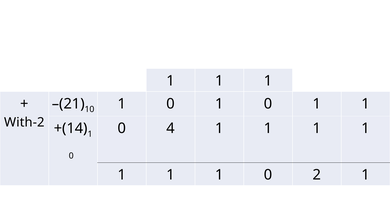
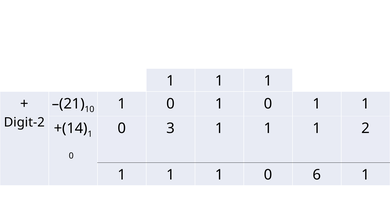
With-2: With-2 -> Digit-2 (24, 123)
4: 4 -> 3 (171, 129)
1: 1 -> 2 (366, 129)
2: 2 -> 6 (317, 175)
